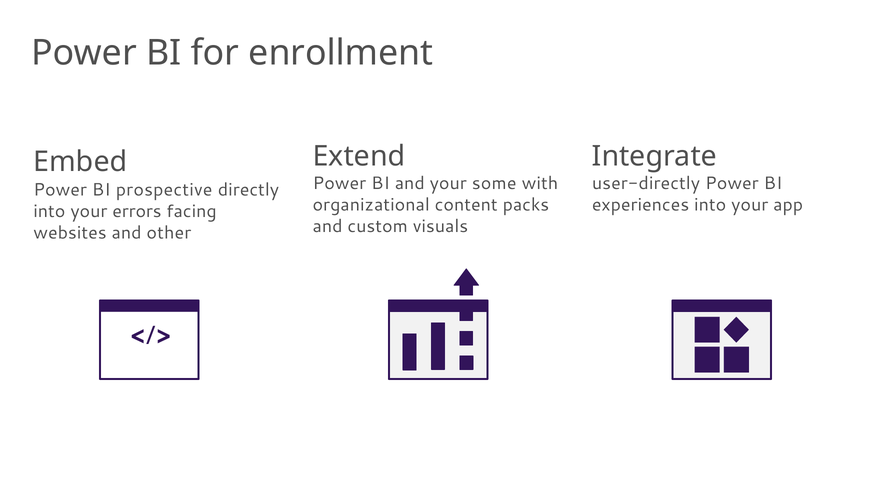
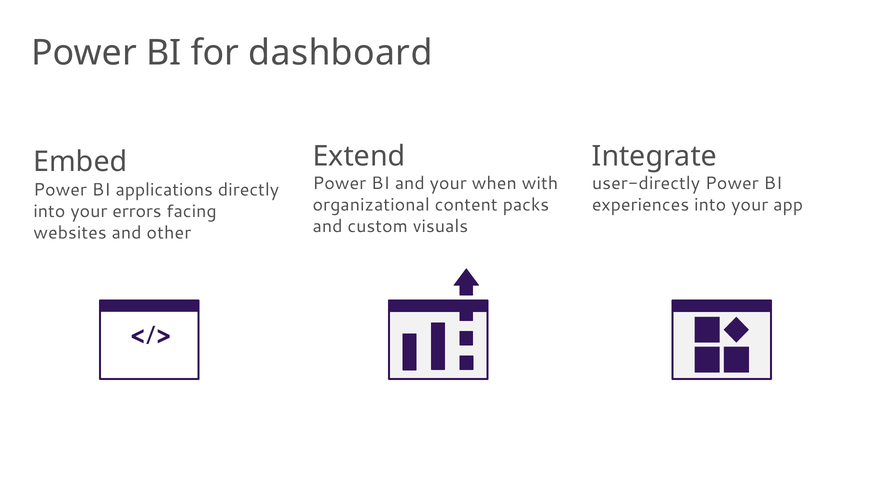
enrollment: enrollment -> dashboard (341, 53)
some: some -> when (494, 184)
prospective: prospective -> applications (164, 190)
